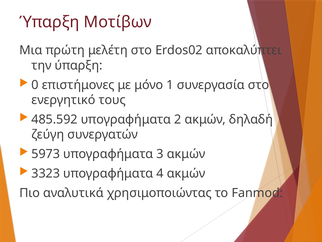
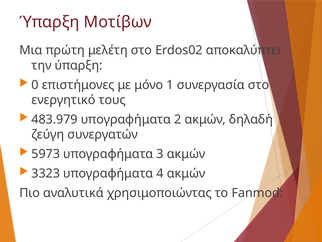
485.592: 485.592 -> 483.979 (55, 119)
